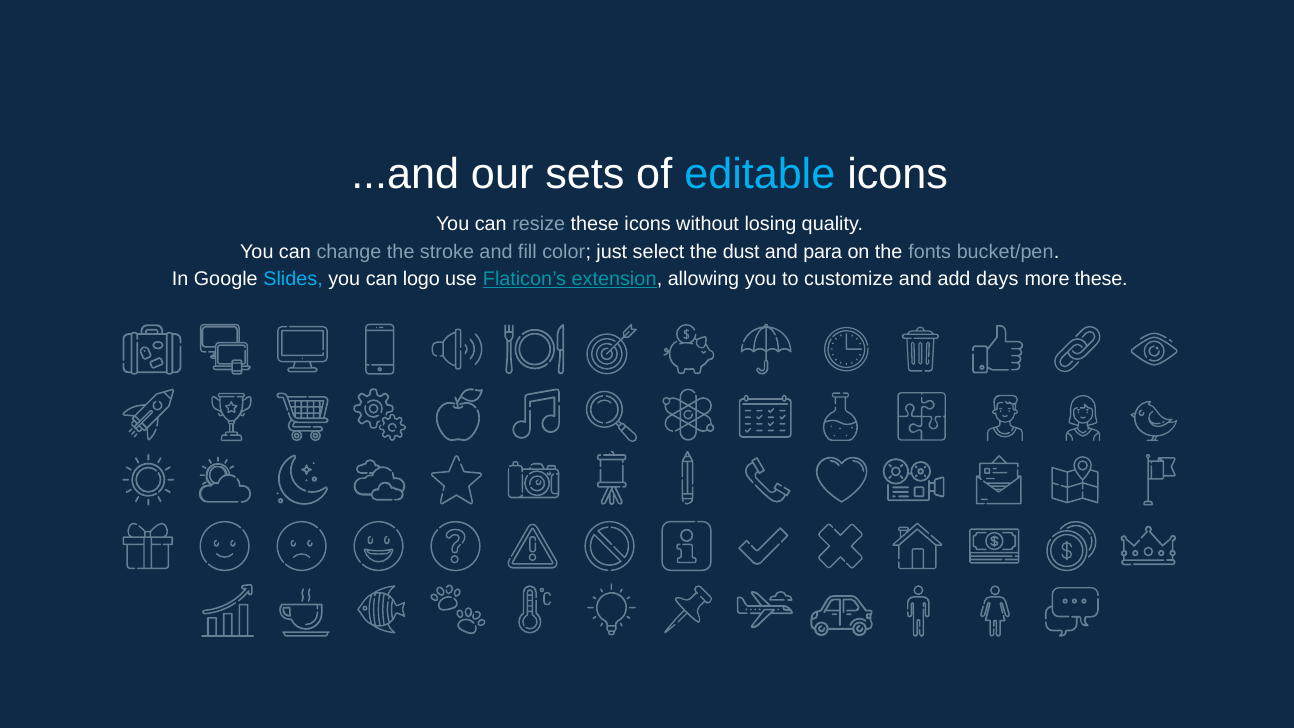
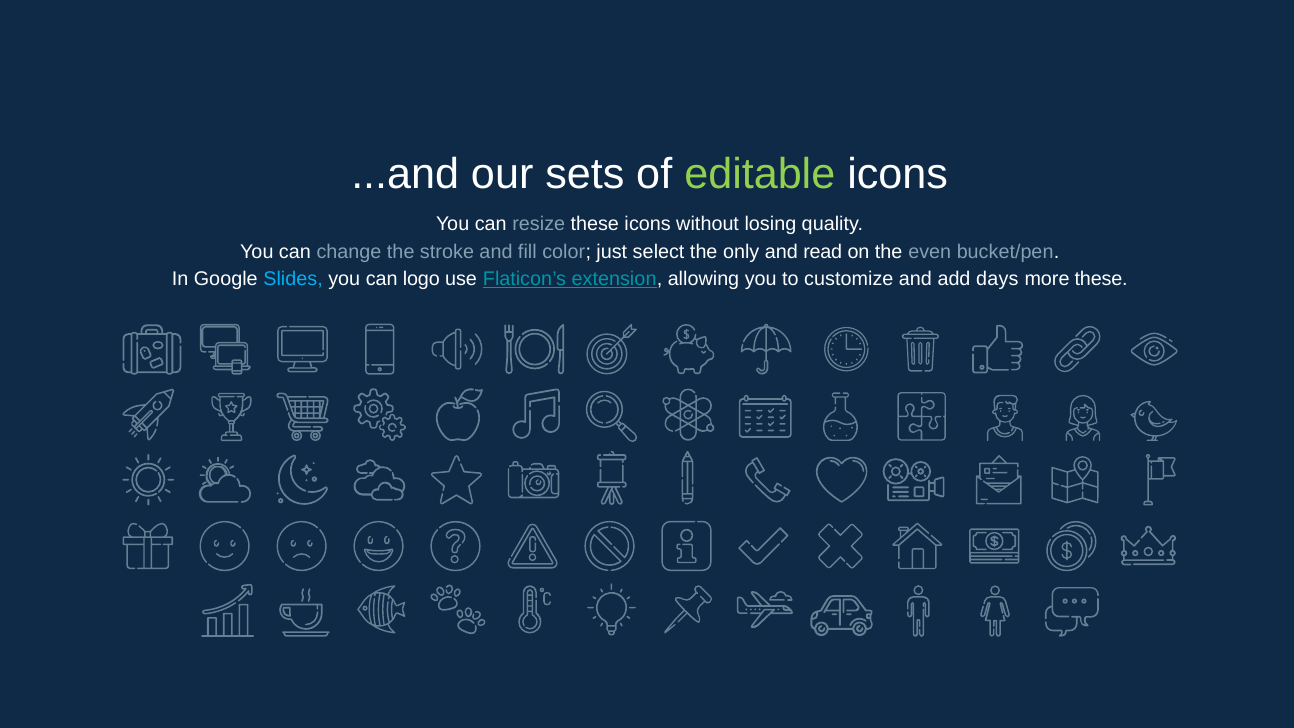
editable colour: light blue -> light green (760, 174)
dust: dust -> only (741, 251)
para: para -> read (823, 251)
fonts: fonts -> even (930, 251)
